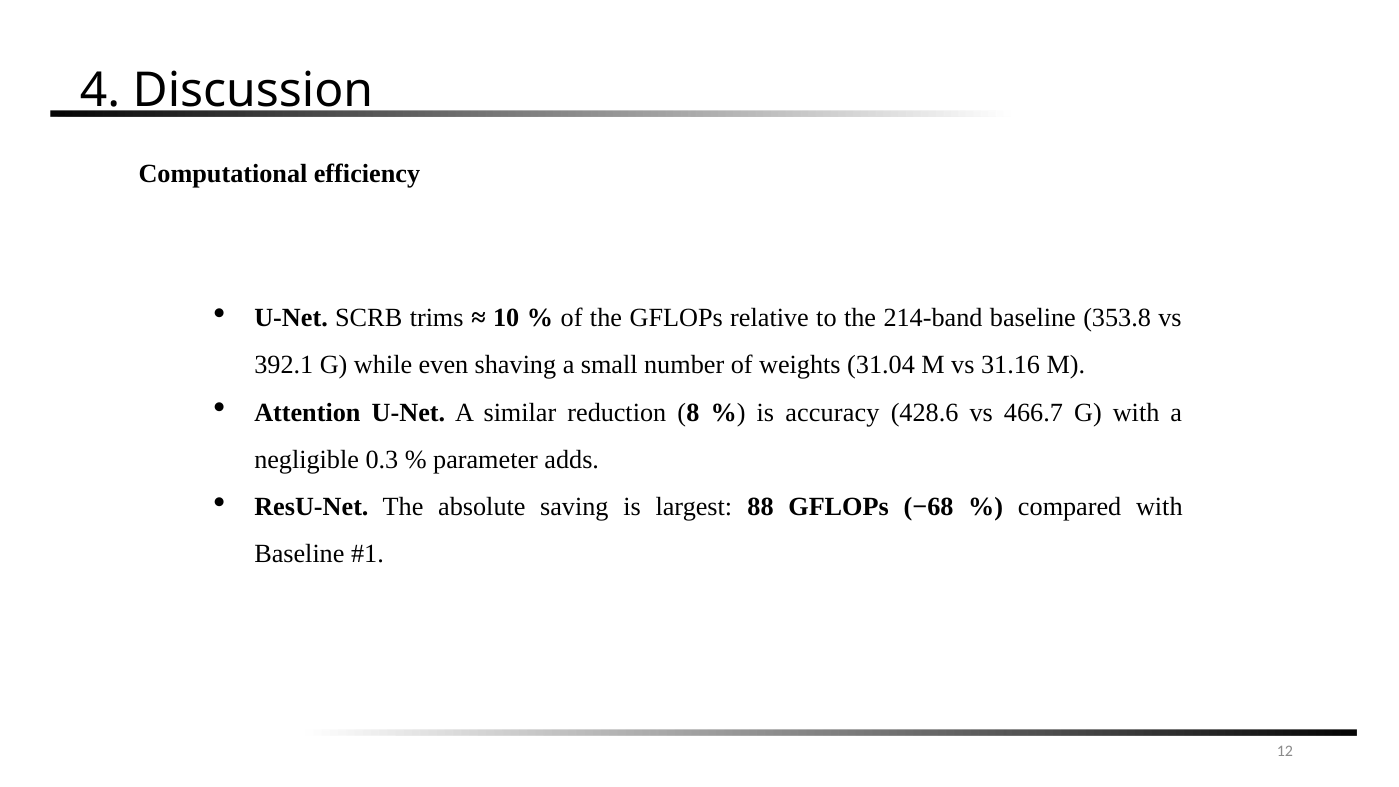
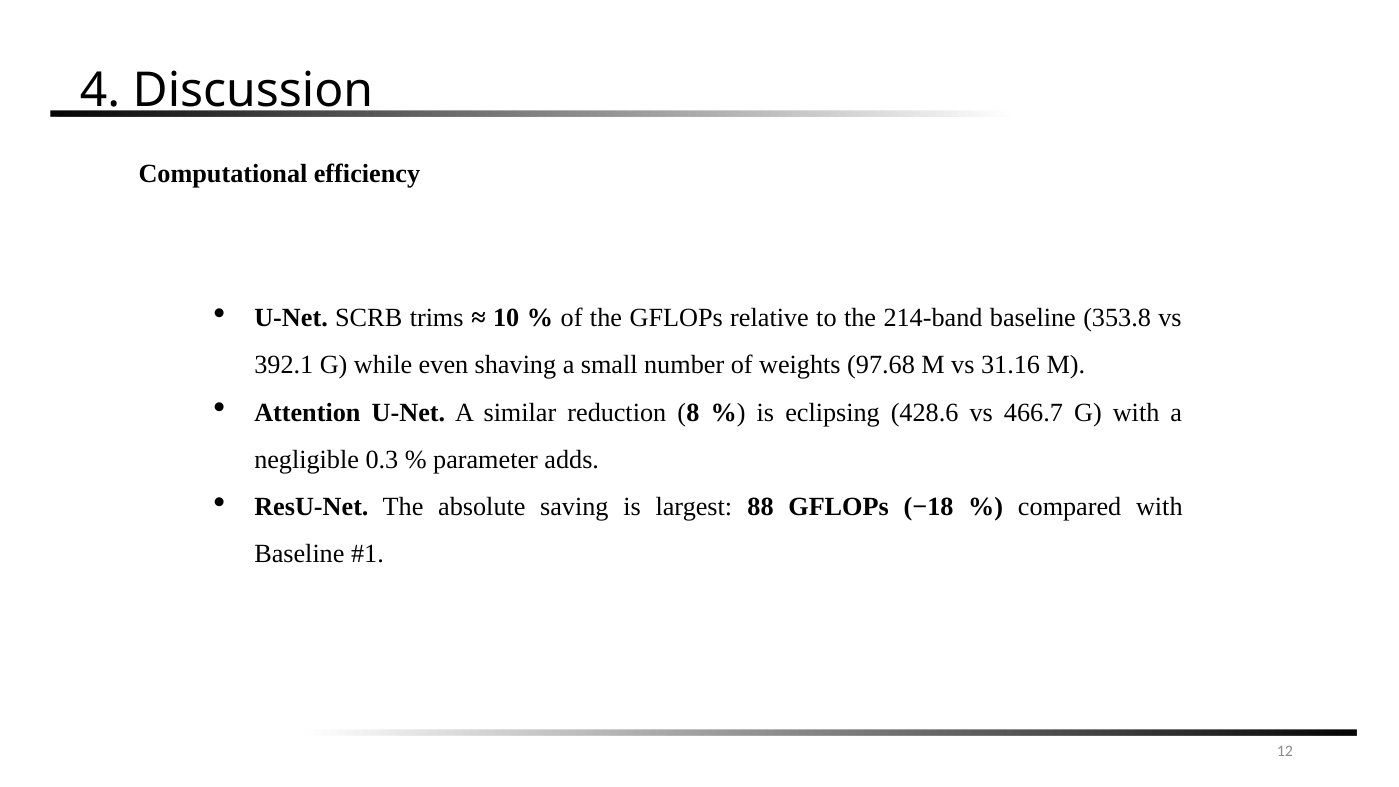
31.04: 31.04 -> 97.68 (881, 365)
accuracy: accuracy -> eclipsing (833, 412)
−68: −68 -> −18 (929, 507)
